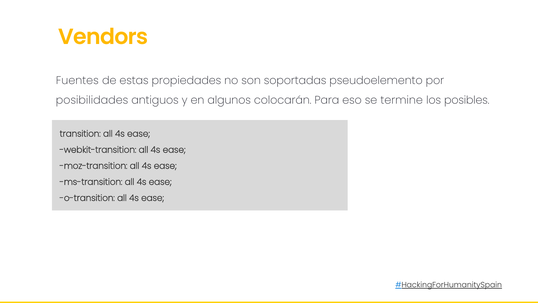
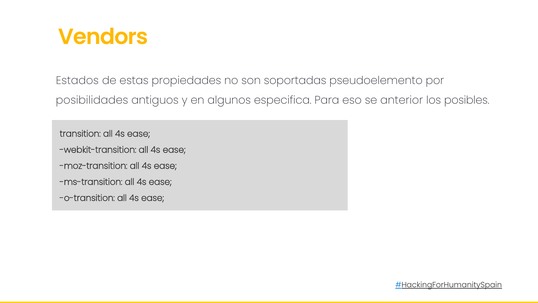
Fuentes: Fuentes -> Estados (77, 80)
colocarán: colocarán -> especifica (283, 100)
termine: termine -> anterior (402, 100)
